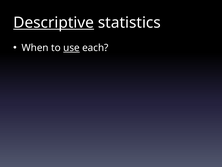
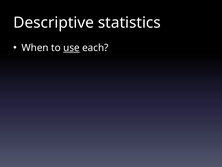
Descriptive underline: present -> none (54, 23)
